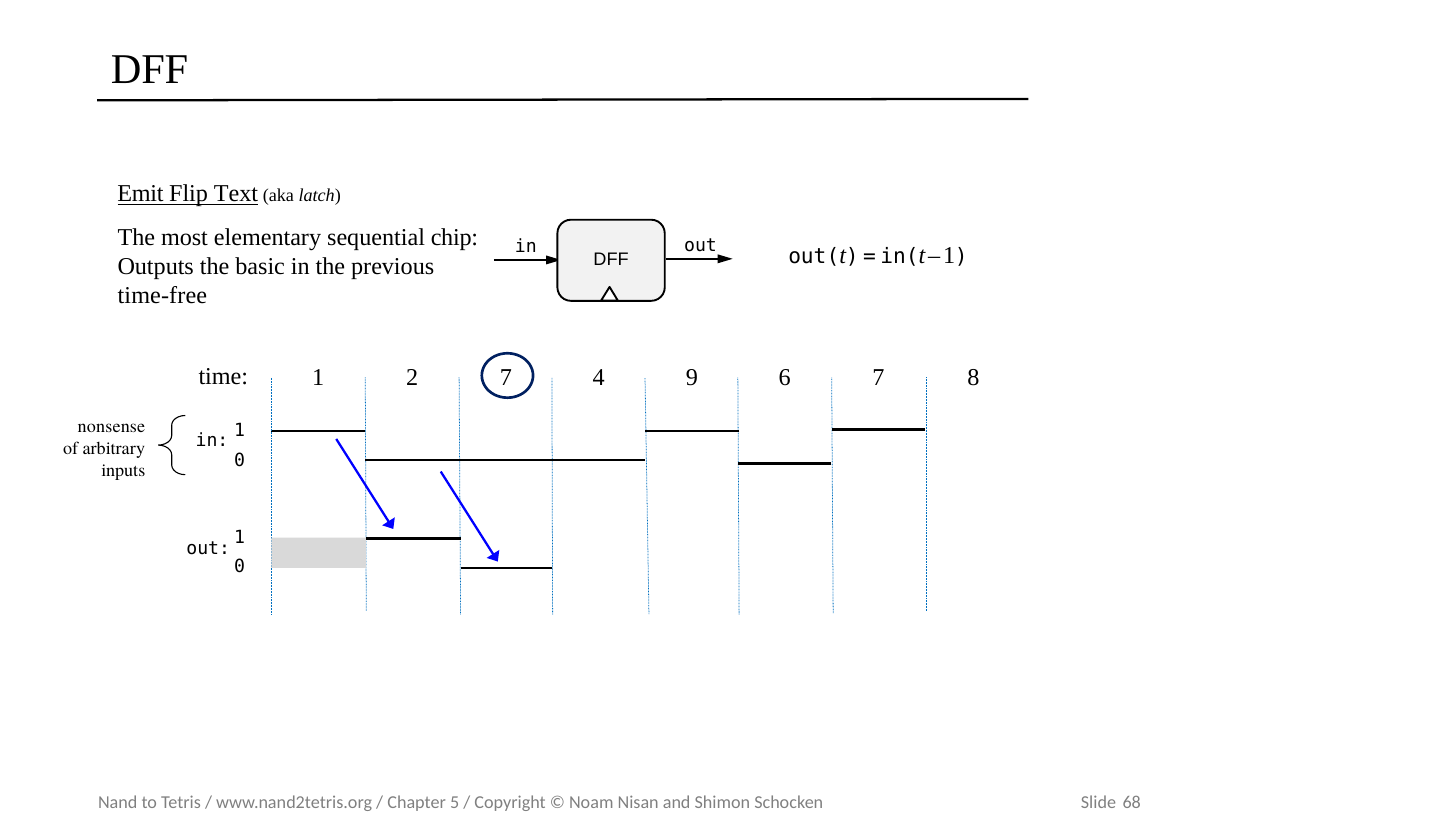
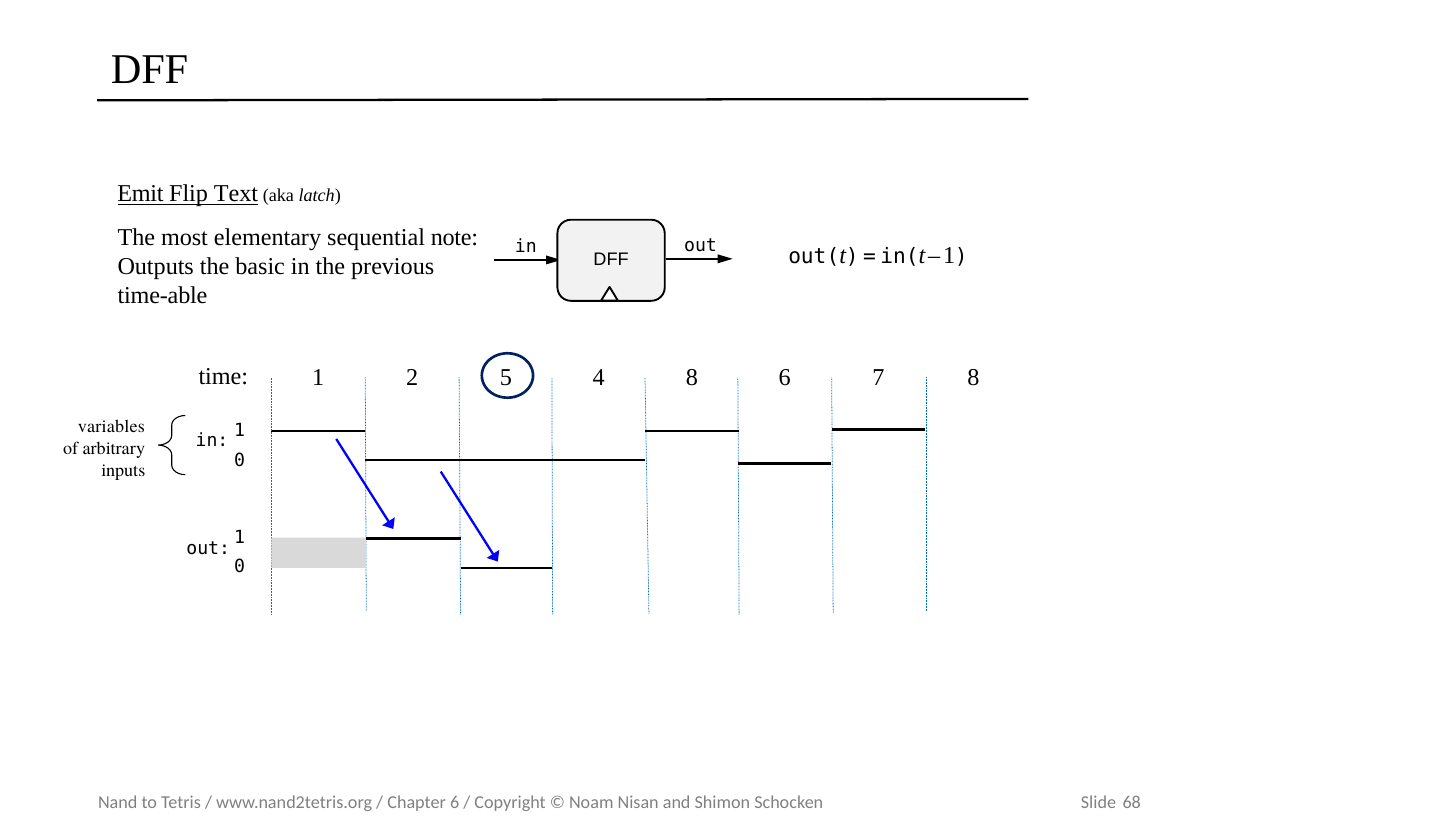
chip: chip -> note (454, 238)
time-free: time-free -> time-able (163, 296)
2 7: 7 -> 5 (506, 377)
4 9: 9 -> 8 (692, 378)
nonsense: nonsense -> variables (111, 427)
5: 5 -> 6 (455, 803)
